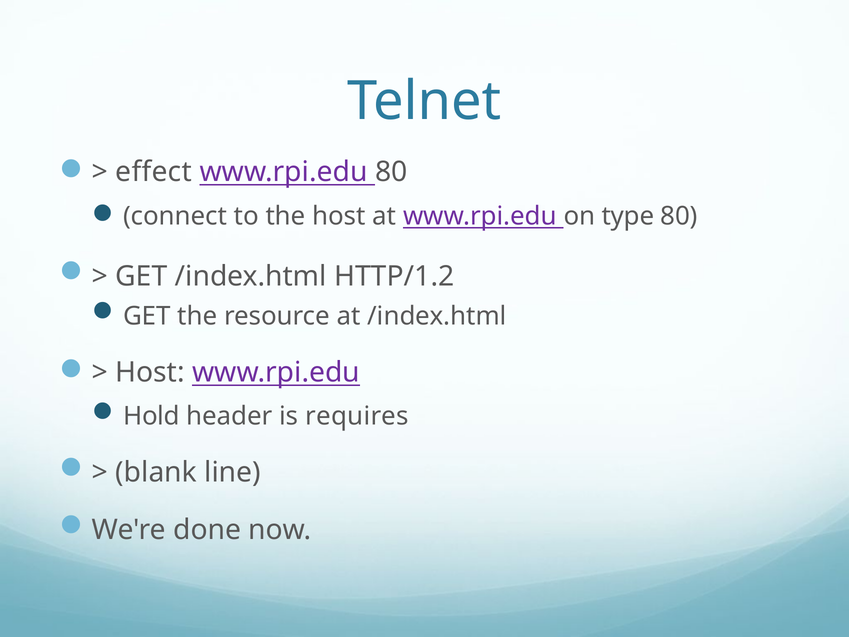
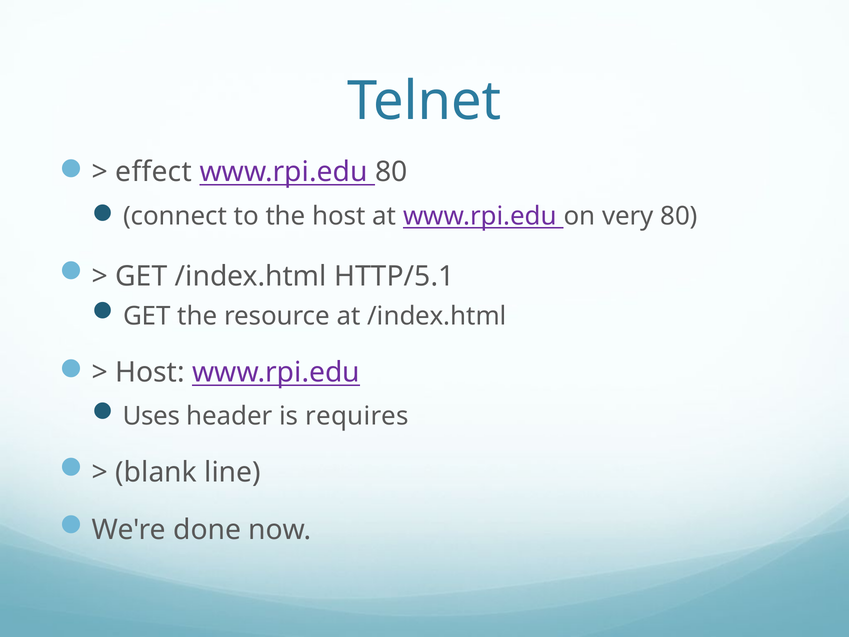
type: type -> very (628, 216)
HTTP/1.2: HTTP/1.2 -> HTTP/5.1 (394, 276)
Hold: Hold -> Uses (151, 416)
